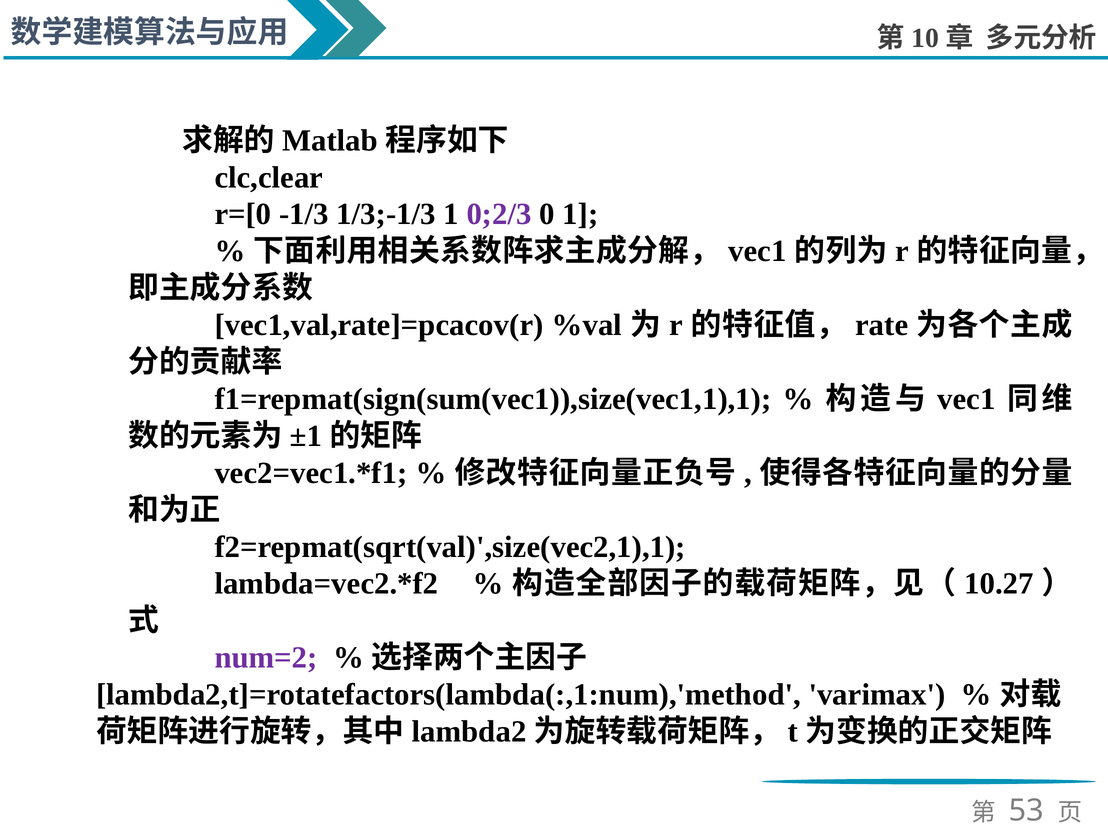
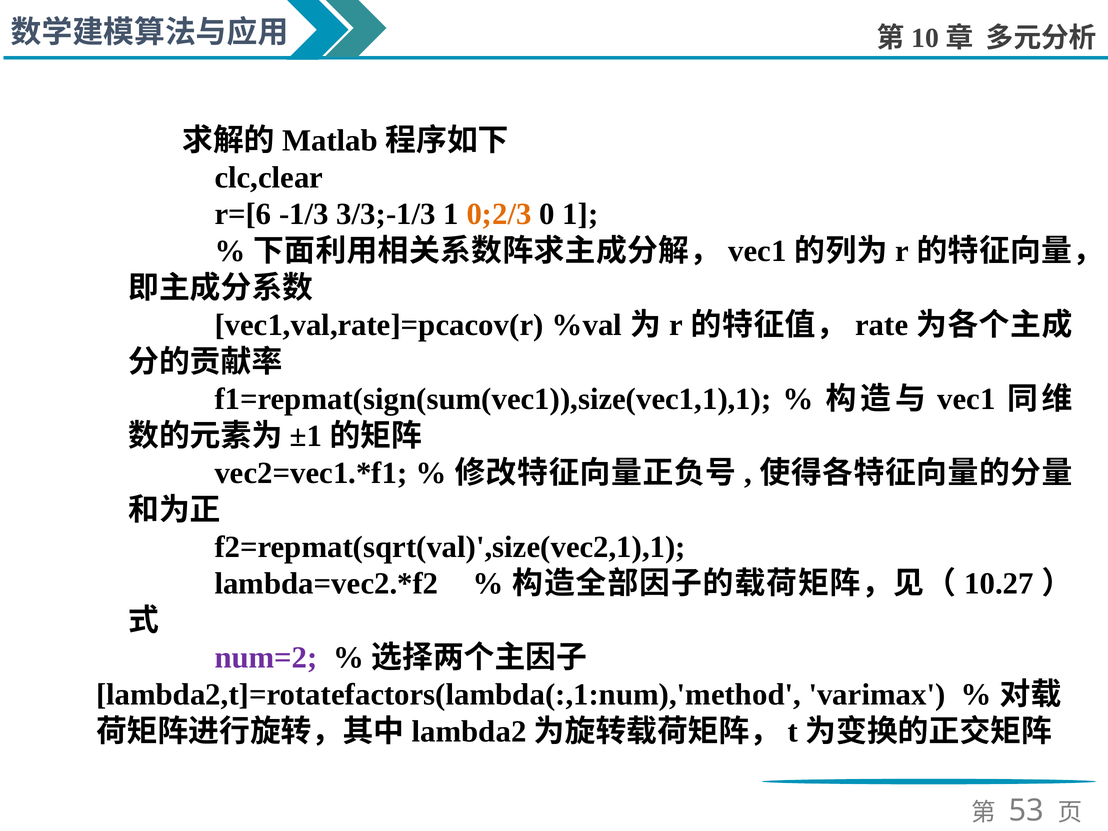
r=[0: r=[0 -> r=[6 (243, 214)
1/3;-1/3: 1/3;-1/3 -> 3/3;-1/3 (386, 214)
0;2/3 colour: purple -> orange (499, 214)
